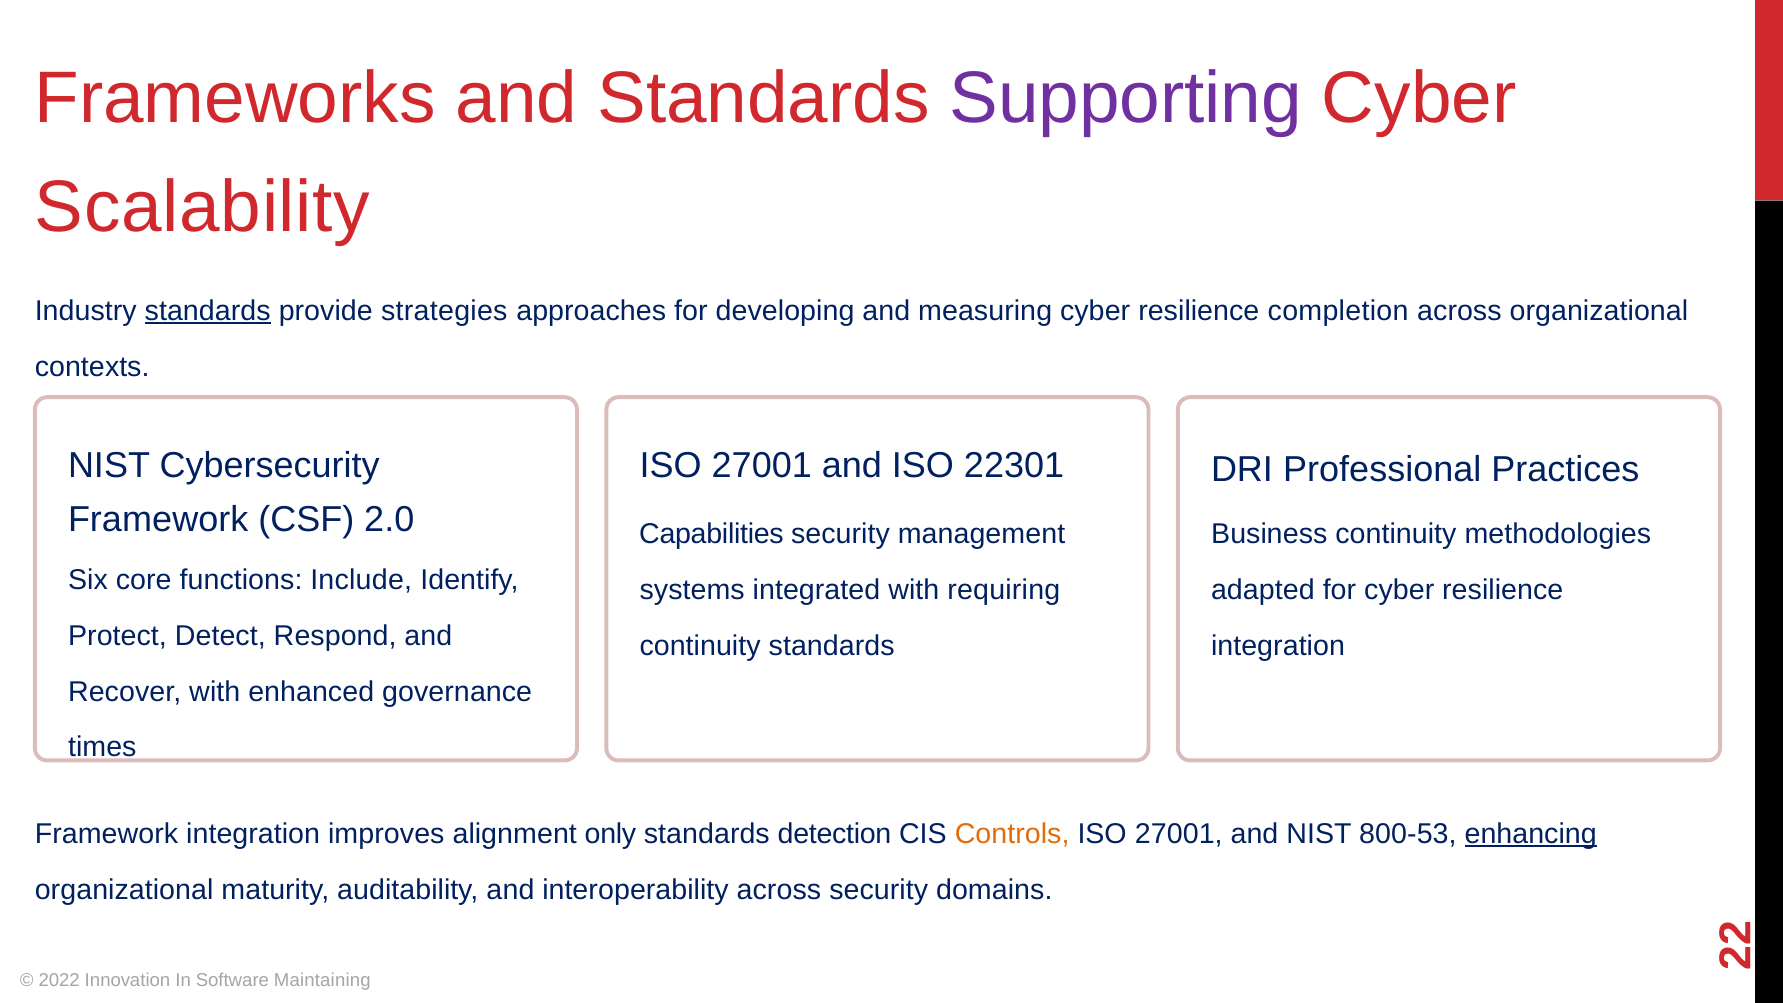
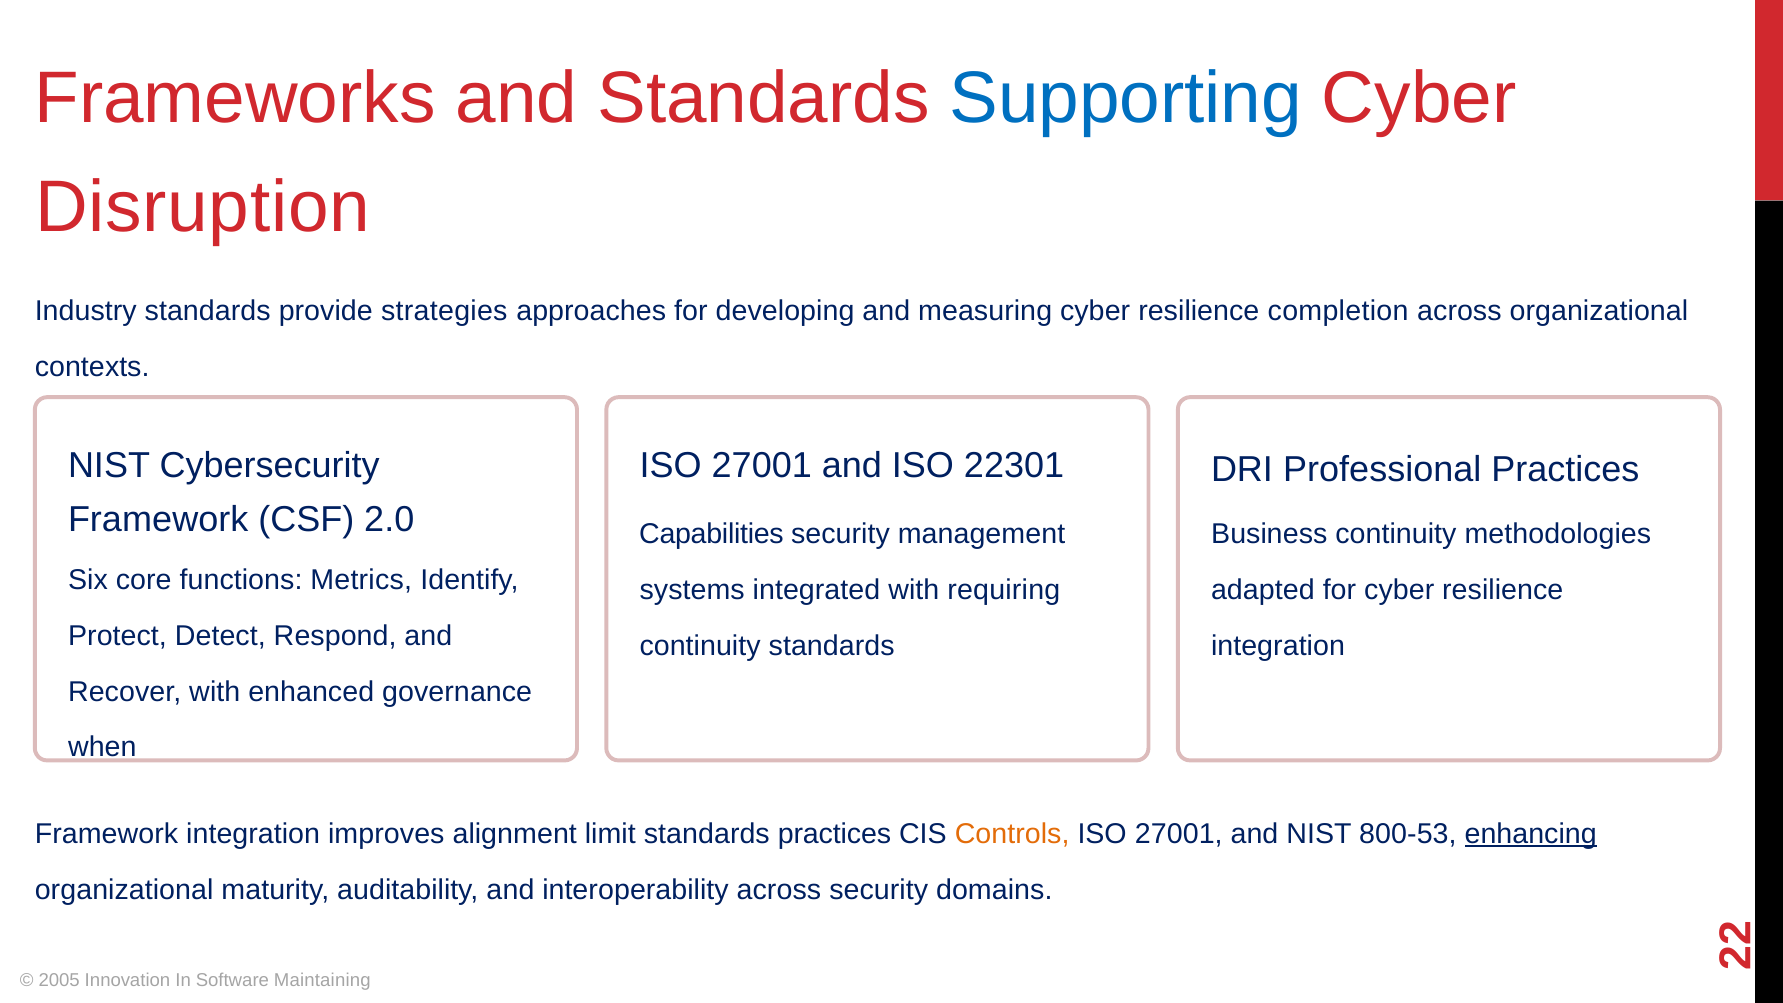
Supporting colour: purple -> blue (1126, 99)
Scalability: Scalability -> Disruption (202, 207)
standards underline: present -> none (208, 311)
Include: Include -> Metrics (361, 580)
times: times -> when (102, 747)
only: only -> limit (610, 834)
standards detection: detection -> practices (834, 834)
2022: 2022 -> 2005 (59, 981)
